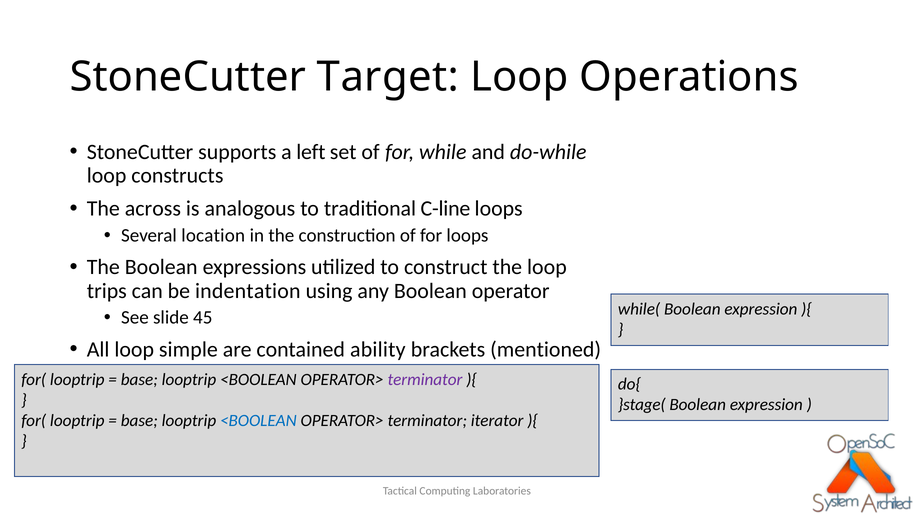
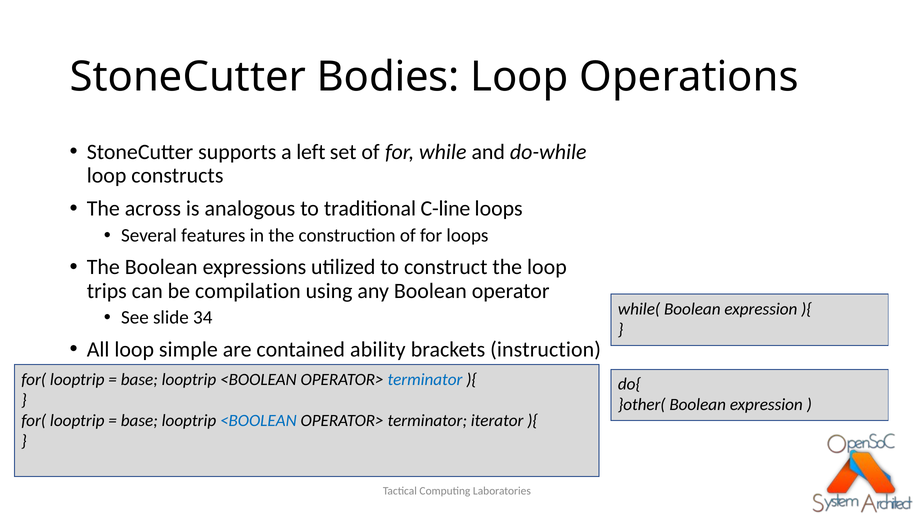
Target: Target -> Bodies (388, 77)
location: location -> features (213, 236)
indentation: indentation -> compilation (248, 291)
45: 45 -> 34 (203, 318)
mentioned: mentioned -> instruction (546, 349)
terminator colour: purple -> blue (425, 379)
}stage(: }stage( -> }other( (642, 405)
